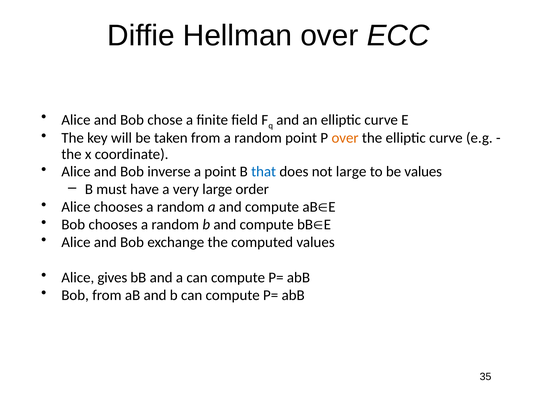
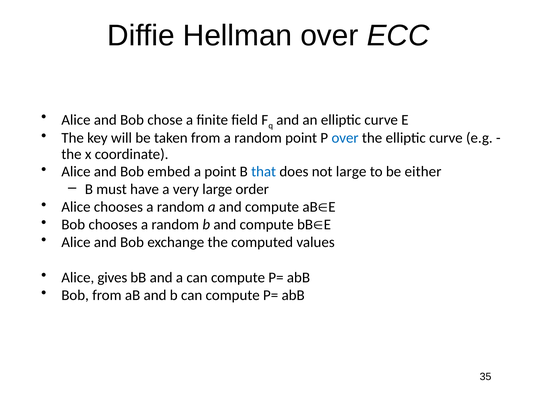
over colour: orange -> blue (345, 138)
inverse: inverse -> embed (169, 172)
be values: values -> either (423, 172)
